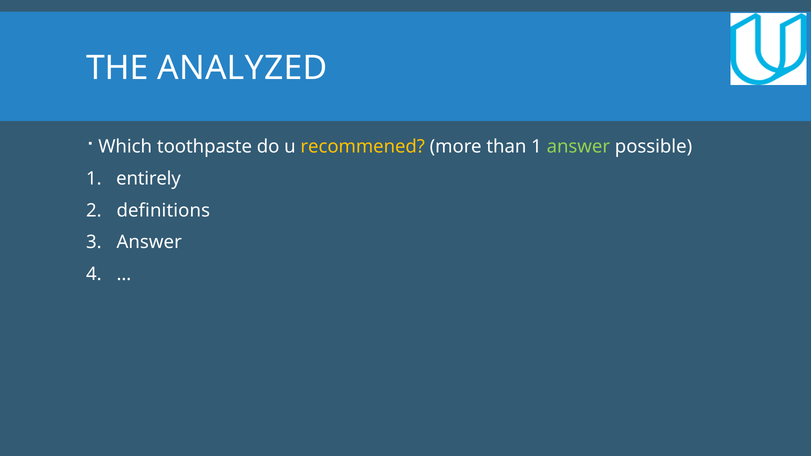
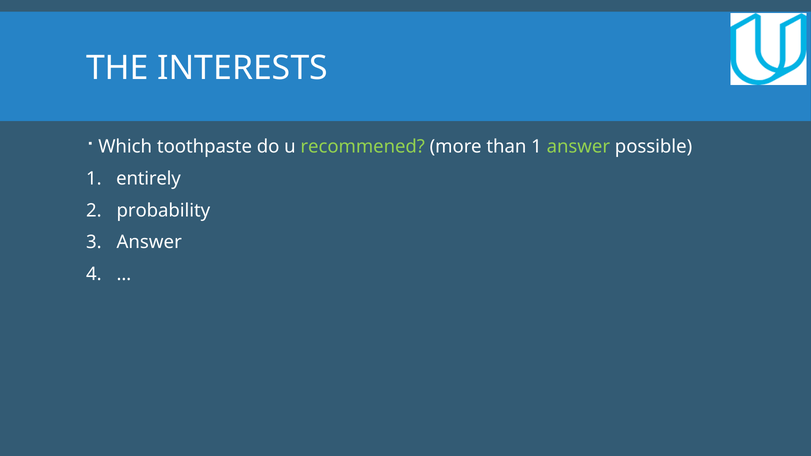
ANALYZED: ANALYZED -> INTERESTS (243, 68)
recommened colour: yellow -> light green (363, 147)
definitions: definitions -> probability (163, 211)
